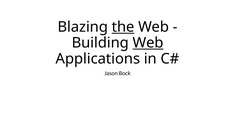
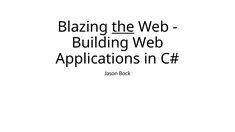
Web underline: present -> none (148, 43)
